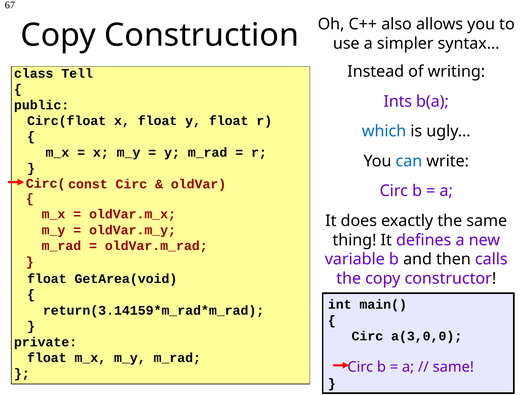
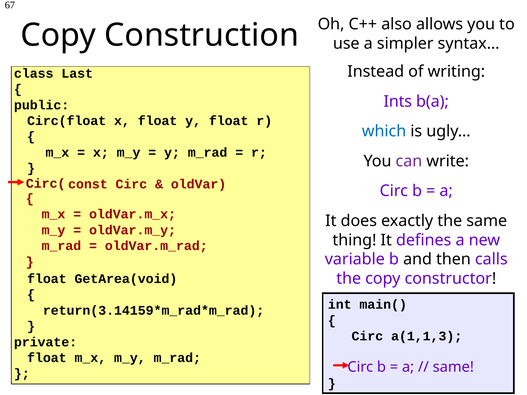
Tell: Tell -> Last (77, 73)
can colour: blue -> purple (409, 161)
a(3,0,0: a(3,0,0 -> a(1,1,3 (427, 336)
